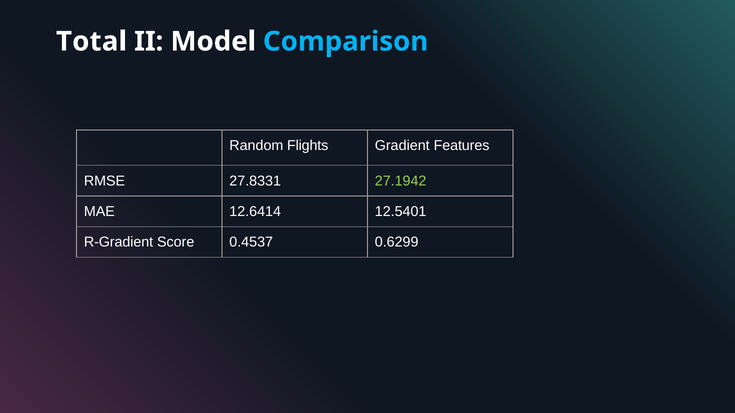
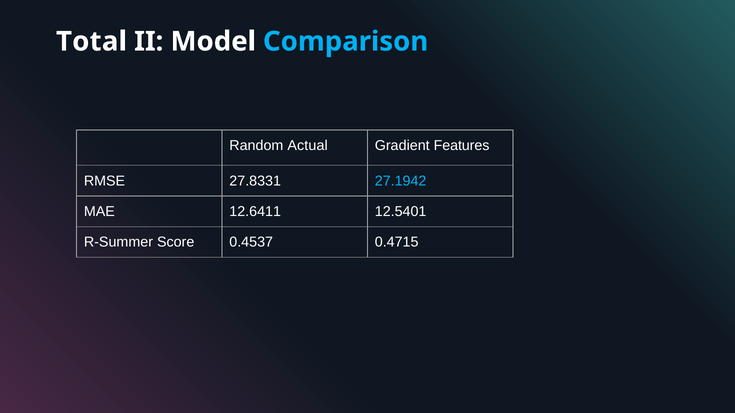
Flights: Flights -> Actual (308, 146)
27.1942 colour: light green -> light blue (401, 181)
12.6414: 12.6414 -> 12.6411 (255, 212)
R-Gradient: R-Gradient -> R-Summer (118, 242)
0.6299: 0.6299 -> 0.4715 (397, 242)
